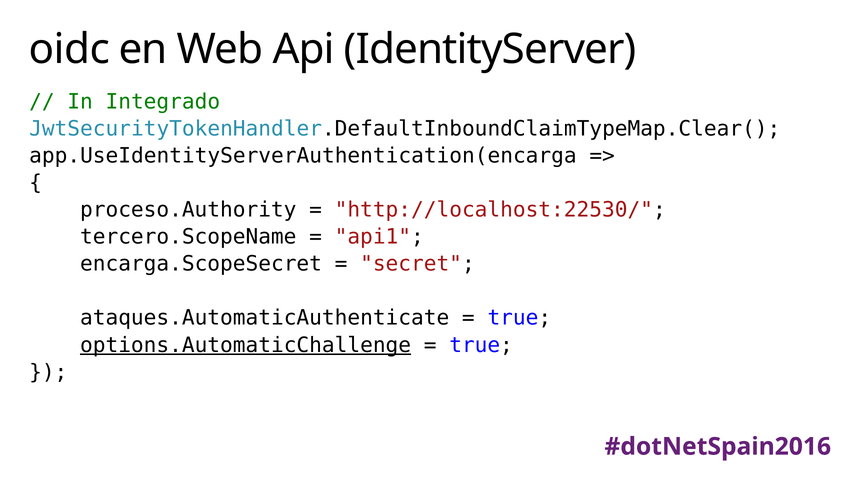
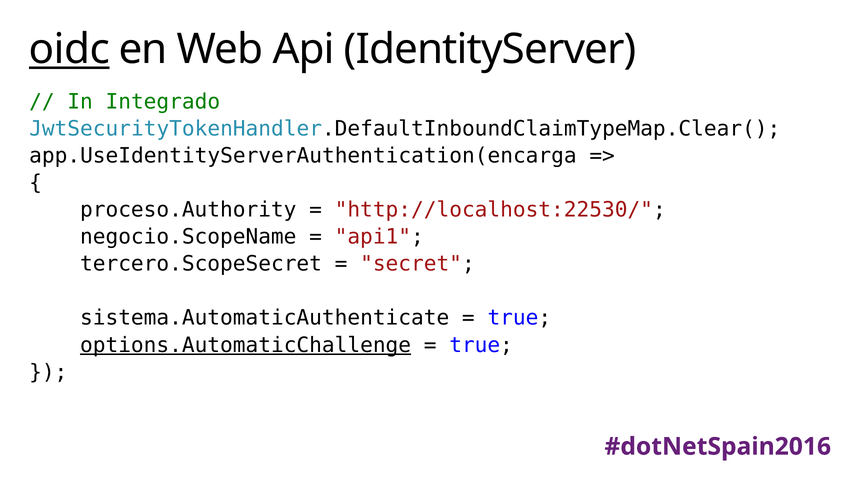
oidc underline: none -> present (69, 49)
tercero.ScopeName: tercero.ScopeName -> negocio.ScopeName (188, 237)
encarga.ScopeSecret: encarga.ScopeSecret -> tercero.ScopeSecret (201, 264)
ataques.AutomaticAuthenticate: ataques.AutomaticAuthenticate -> sistema.AutomaticAuthenticate (265, 318)
